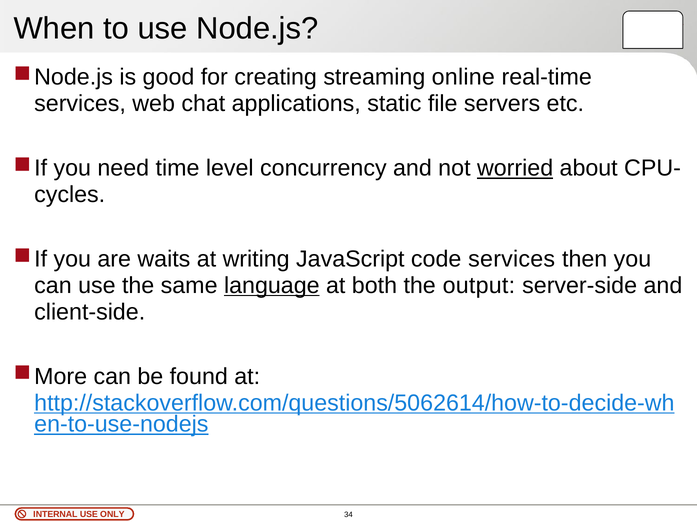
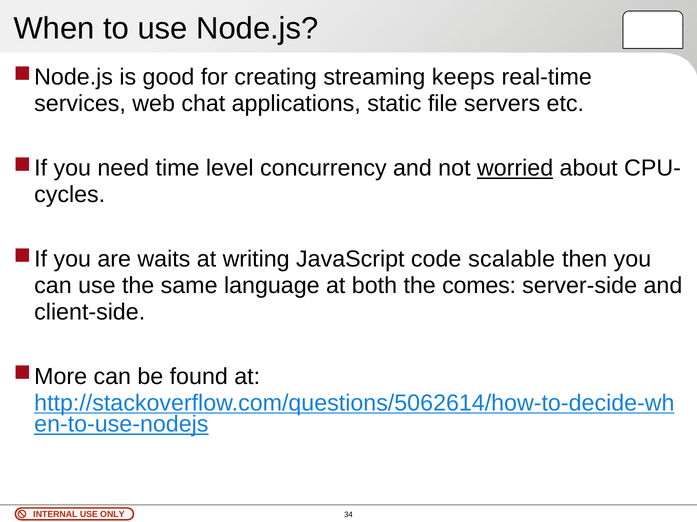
online: online -> keeps (463, 77)
code services: services -> scalable (512, 259)
language underline: present -> none (272, 286)
output: output -> comes (479, 286)
